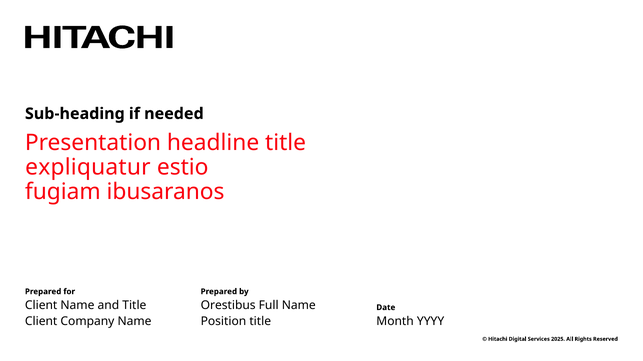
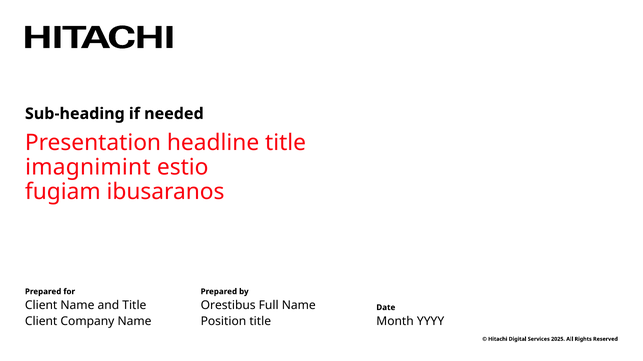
expliquatur: expliquatur -> imagnimint (88, 167)
